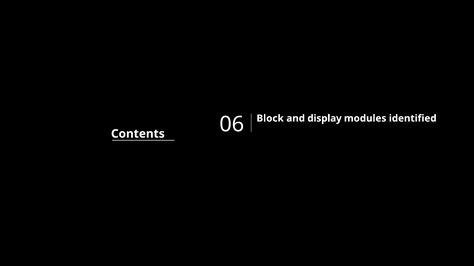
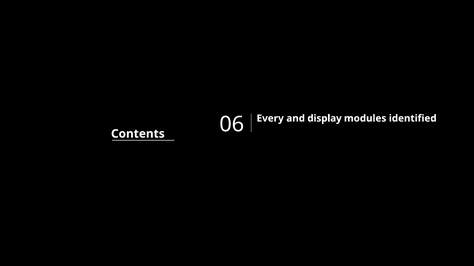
Block: Block -> Every (270, 119)
